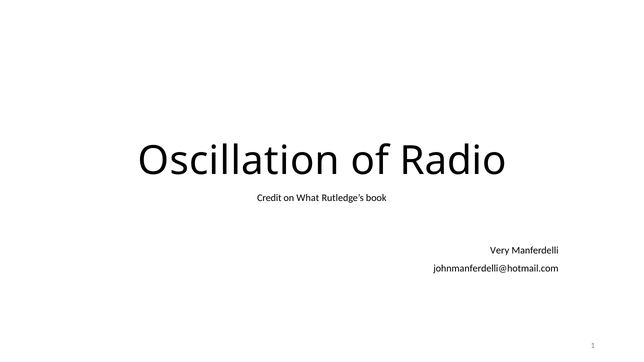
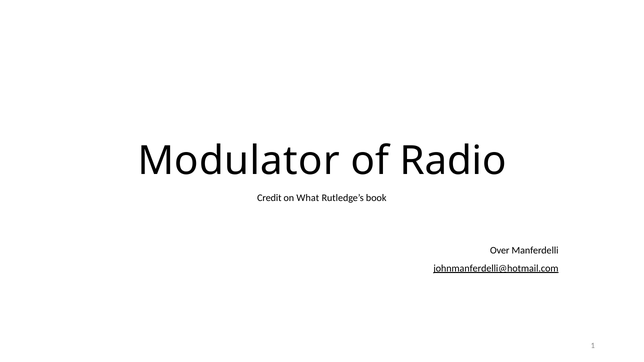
Oscillation: Oscillation -> Modulator (239, 161)
Very: Very -> Over (500, 251)
johnmanferdelli@hotmail.com underline: none -> present (496, 268)
